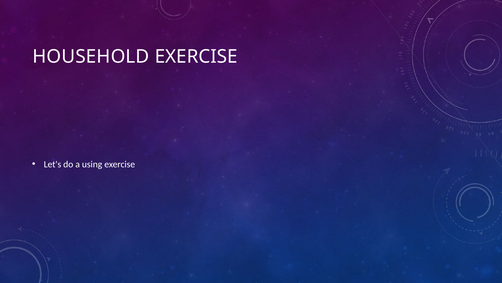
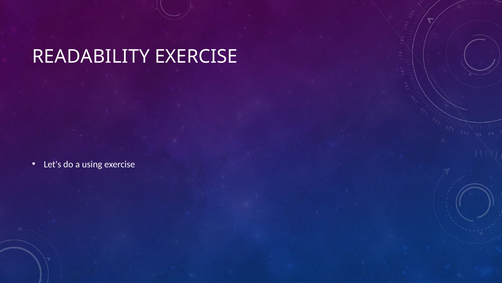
HOUSEHOLD: HOUSEHOLD -> READABILITY (91, 56)
